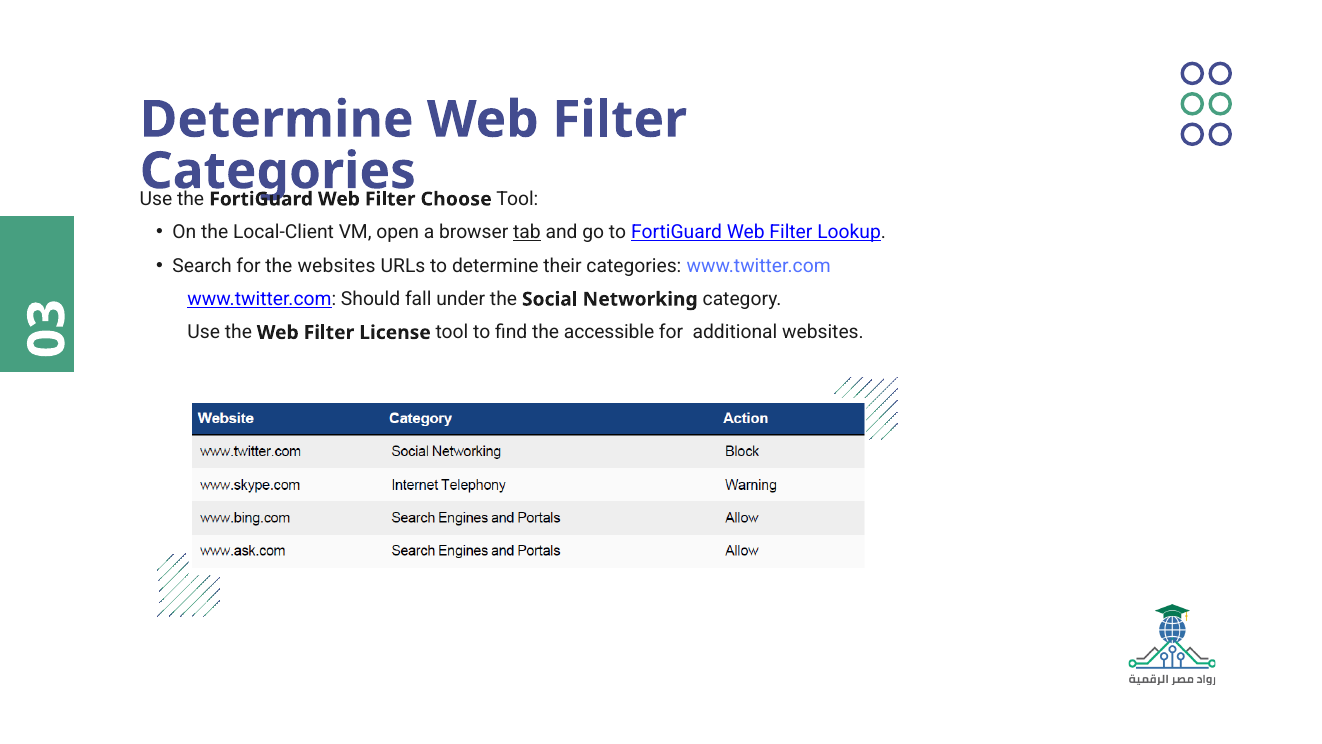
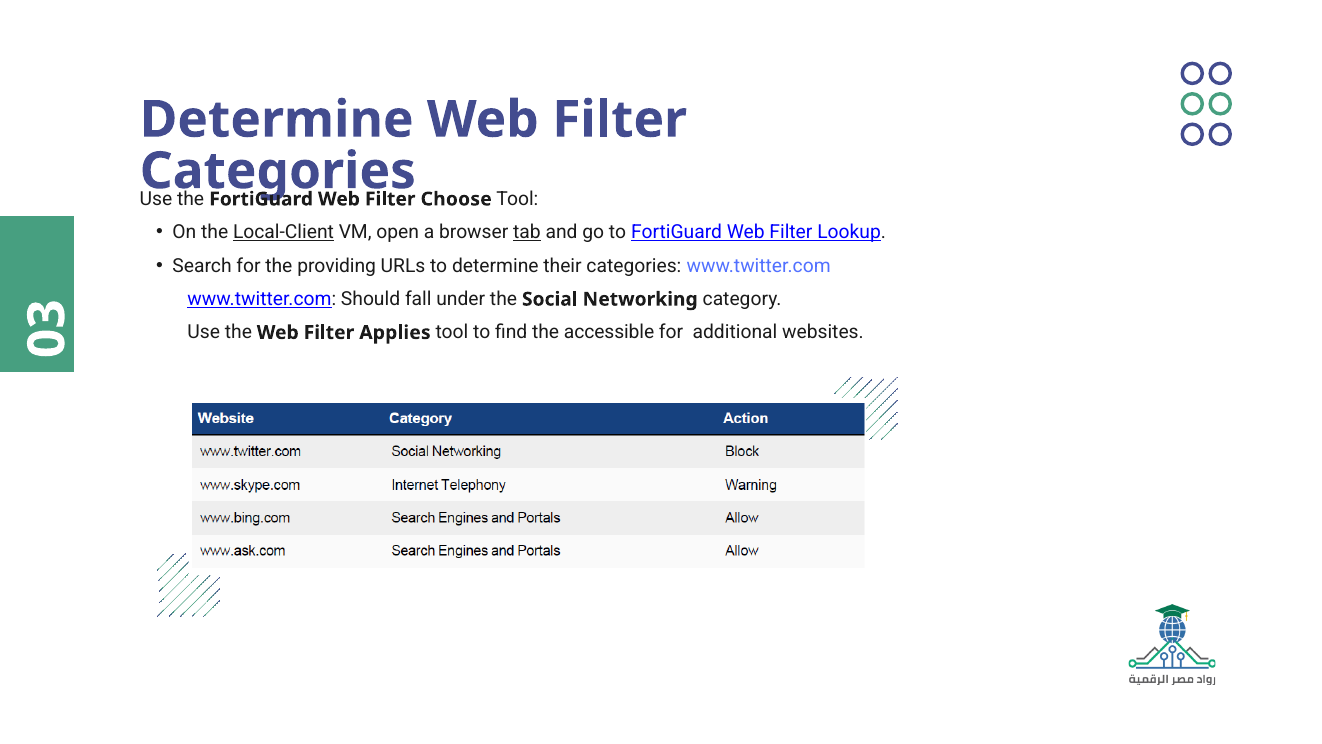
Local-Client underline: none -> present (283, 232)
the websites: websites -> providing (337, 266)
License: License -> Applies (395, 332)
